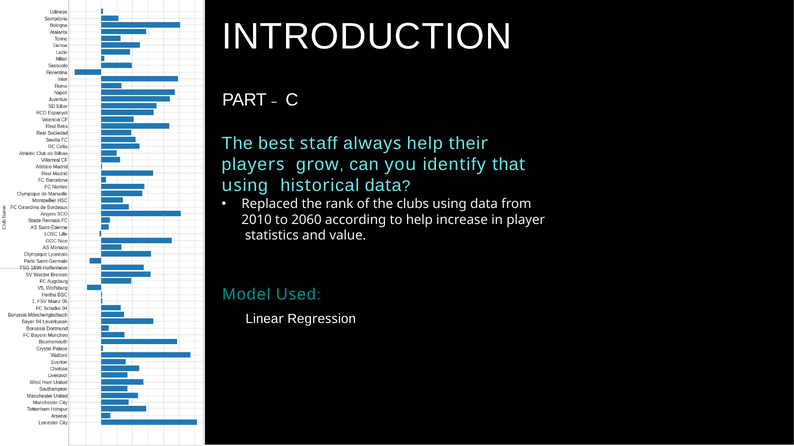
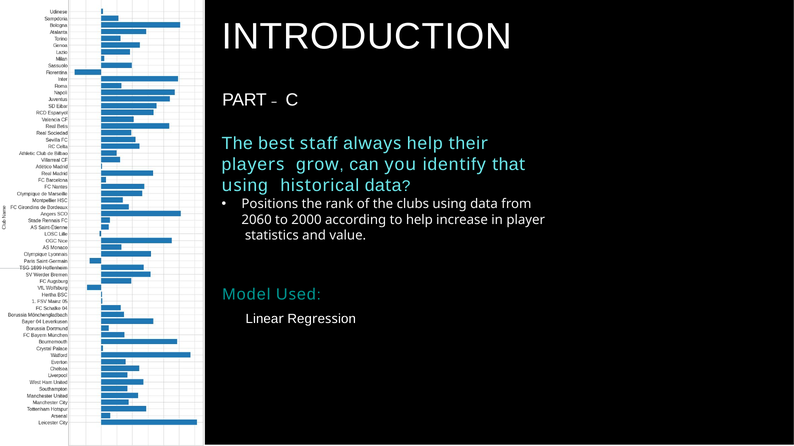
Replaced: Replaced -> Positions (270, 204)
2010: 2010 -> 2060 (257, 220)
2060: 2060 -> 2000 (306, 220)
